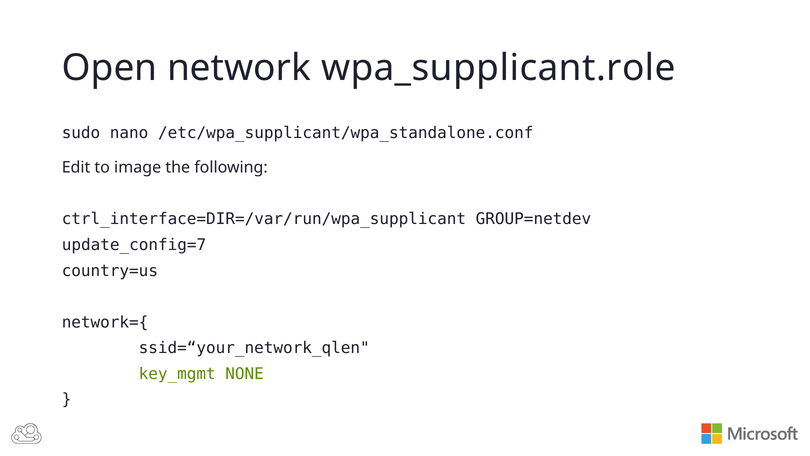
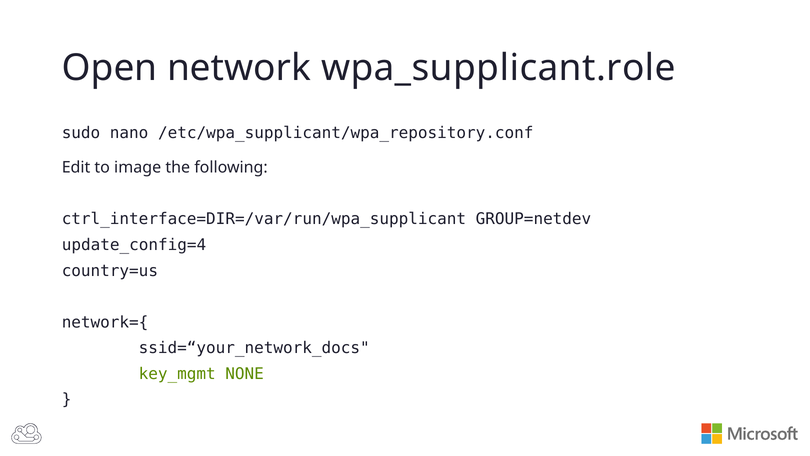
/etc/wpa_supplicant/wpa_standalone.conf: /etc/wpa_supplicant/wpa_standalone.conf -> /etc/wpa_supplicant/wpa_repository.conf (346, 133)
update_config=7: update_config=7 -> update_config=4 (134, 245)
ssid=“your_network_qlen: ssid=“your_network_qlen -> ssid=“your_network_docs (254, 348)
